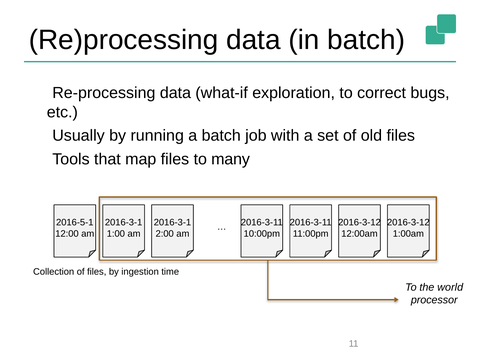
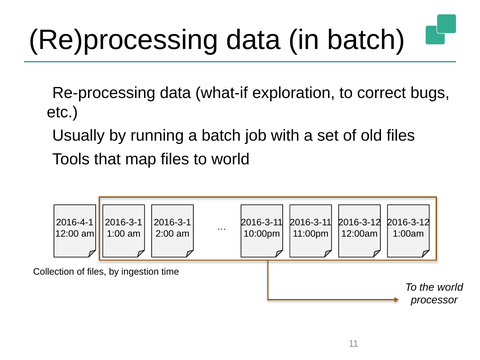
to many: many -> world (230, 159)
2016-5-1: 2016-5-1 -> 2016-4-1 (75, 223)
